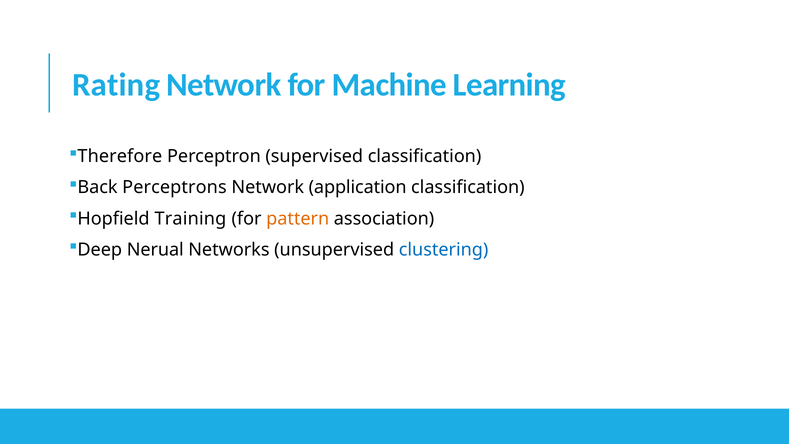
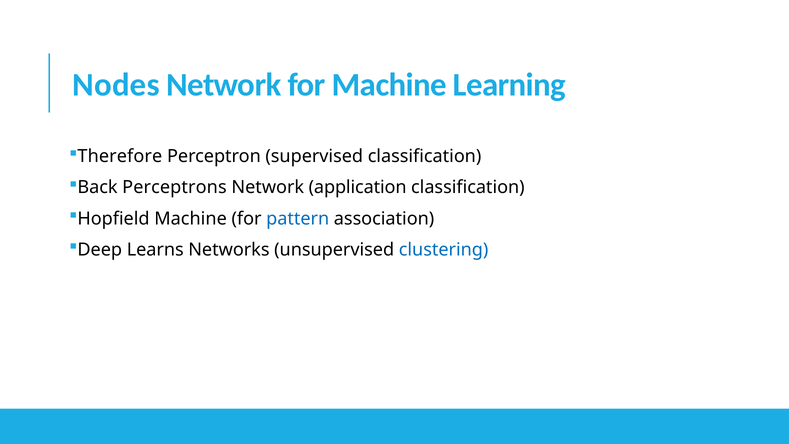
Rating: Rating -> Nodes (116, 85)
Hopfield Training: Training -> Machine (191, 218)
pattern colour: orange -> blue (298, 218)
Nerual: Nerual -> Learns (155, 249)
